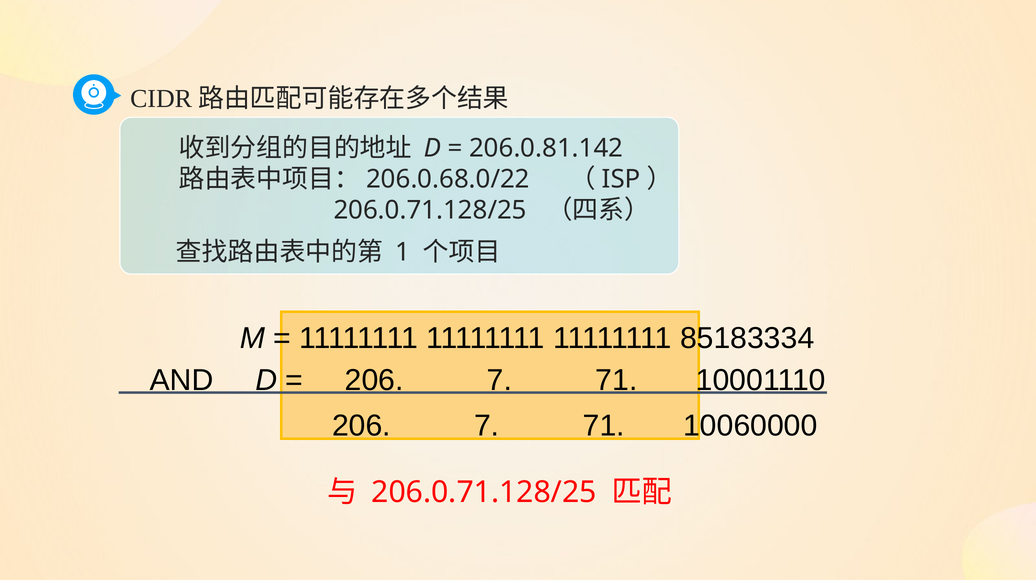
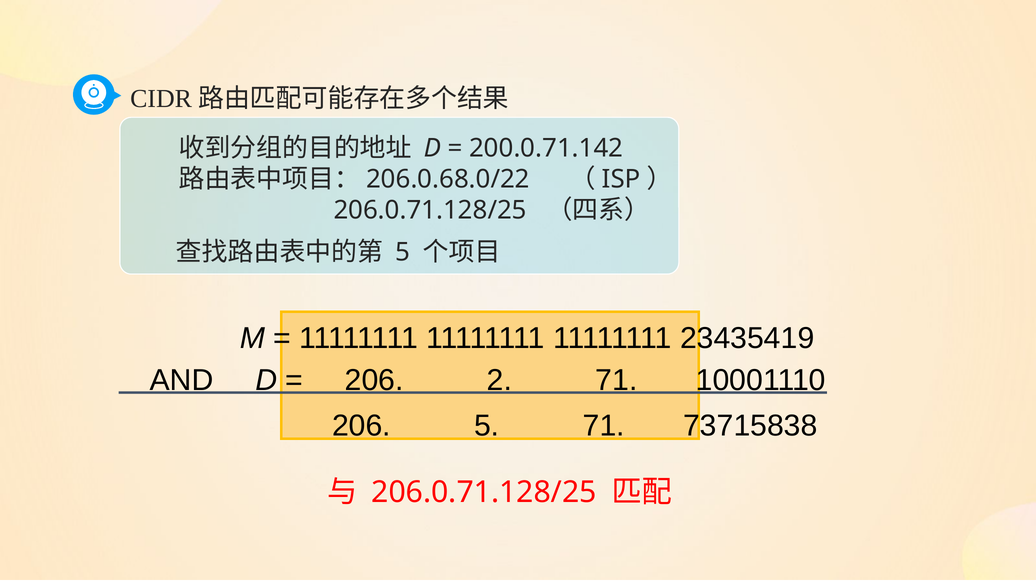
206.0.81.142: 206.0.81.142 -> 200.0.71.142 (546, 148)
1: 1 -> 5 (402, 252)
85183334: 85183334 -> 23435419 (747, 338)
7: 7 -> 2 (499, 380)
7: 7 -> 5 (487, 426)
10060000: 10060000 -> 73715838 (750, 426)
